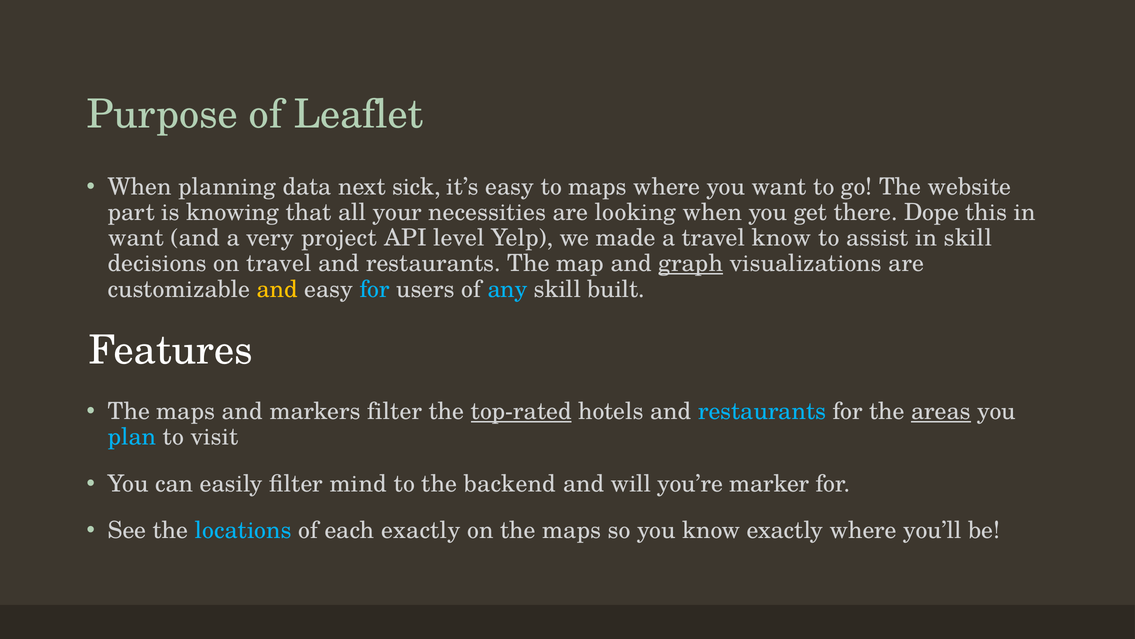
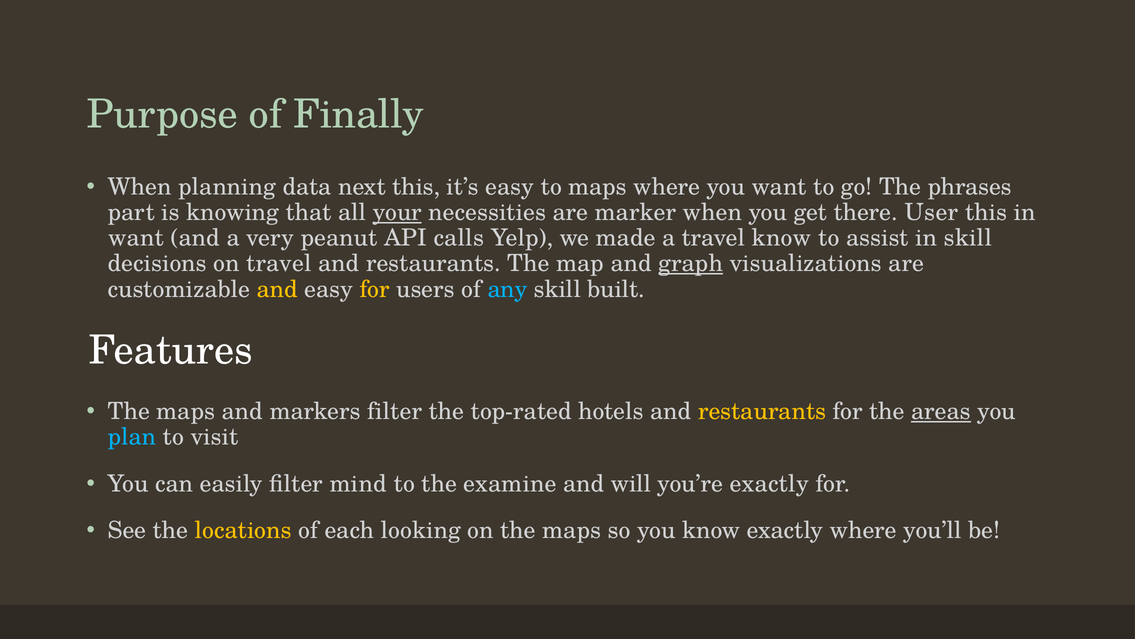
Leaflet: Leaflet -> Finally (359, 114)
next sick: sick -> this (416, 187)
website: website -> phrases (970, 187)
your underline: none -> present (397, 212)
looking: looking -> marker (635, 212)
Dope: Dope -> User (931, 212)
project: project -> peanut (339, 238)
level: level -> calls (459, 238)
for colour: light blue -> yellow (375, 289)
top-rated underline: present -> none (521, 411)
restaurants colour: light blue -> yellow (762, 411)
backend: backend -> examine (510, 483)
you’re marker: marker -> exactly (769, 483)
locations colour: light blue -> yellow (243, 530)
each exactly: exactly -> looking (421, 530)
